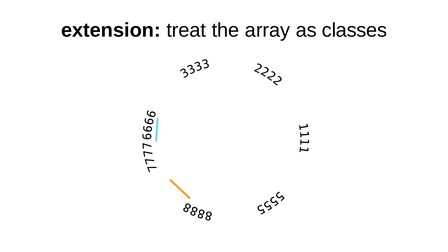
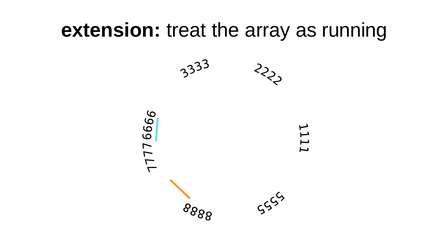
classes: classes -> running (355, 30)
